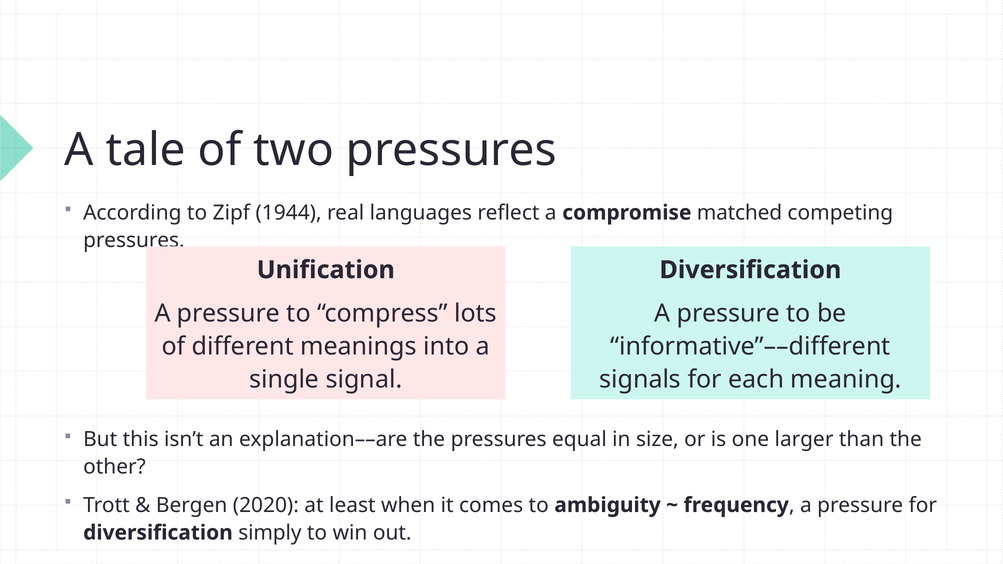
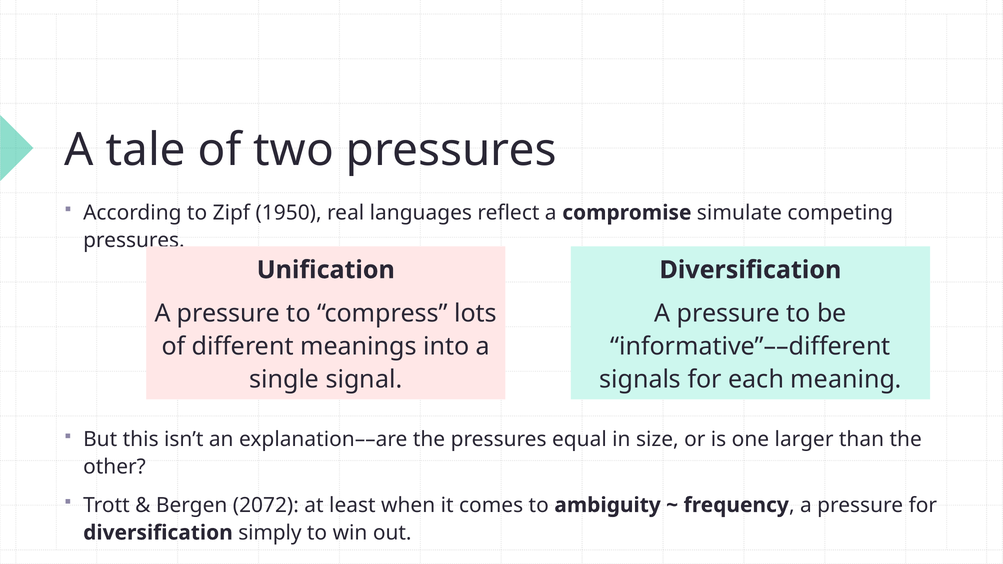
1944: 1944 -> 1950 (289, 213)
matched: matched -> simulate (739, 213)
2020: 2020 -> 2072 (266, 505)
